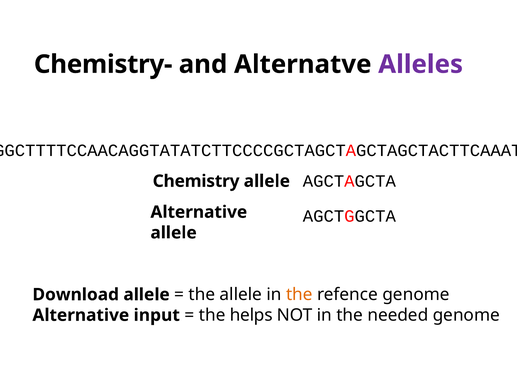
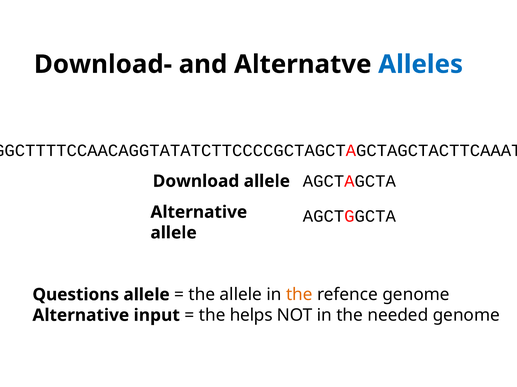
Chemistry-: Chemistry- -> Download- (103, 64)
Alleles colour: purple -> blue (421, 64)
Chemistry: Chemistry -> Download (196, 182)
Download: Download -> Questions (76, 295)
